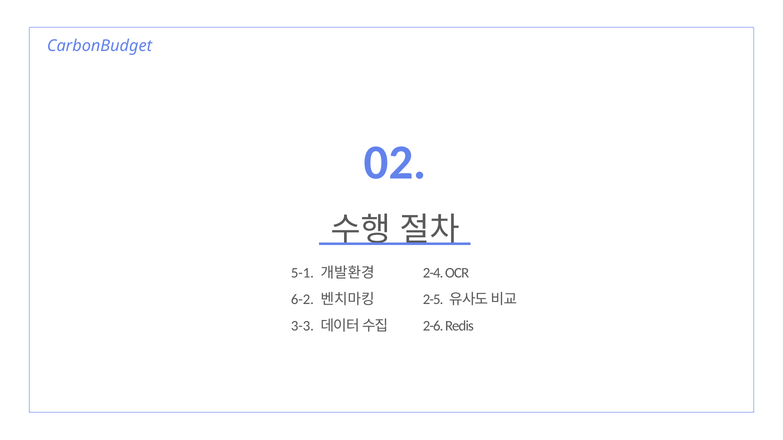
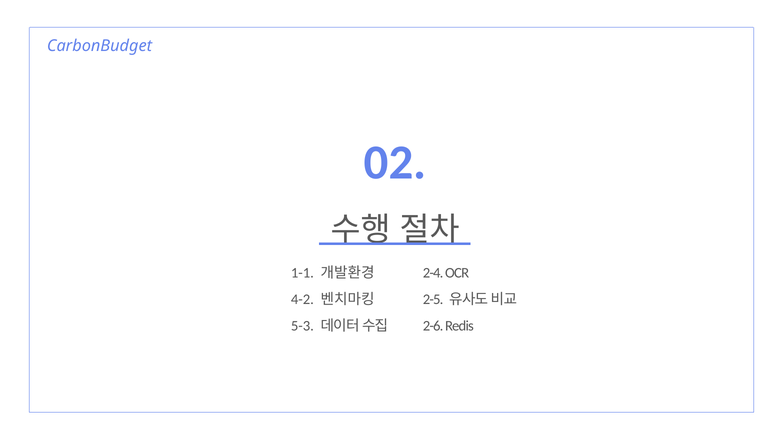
5-1: 5-1 -> 1-1 (302, 273)
6-2: 6-2 -> 4-2 (302, 300)
3-3: 3-3 -> 5-3 (302, 326)
